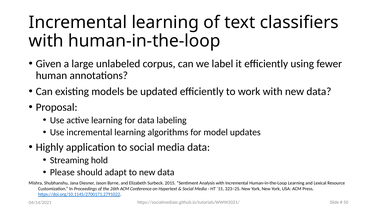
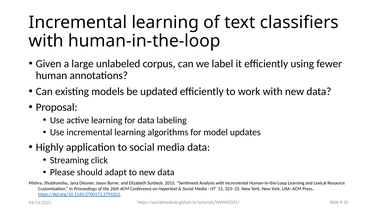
hold: hold -> click (99, 160)
